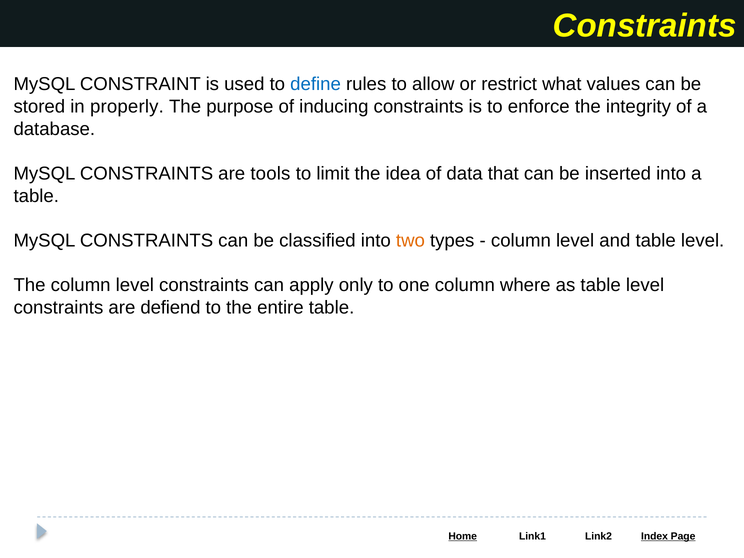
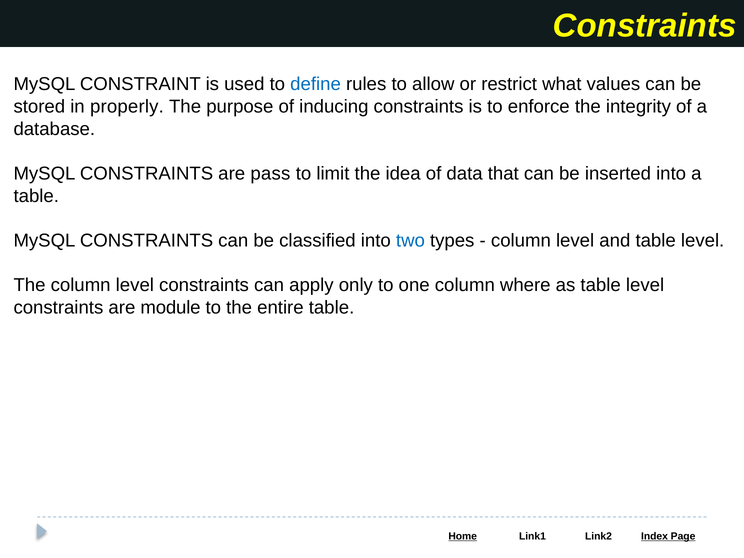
tools: tools -> pass (270, 174)
two colour: orange -> blue (410, 241)
defiend: defiend -> module (171, 307)
